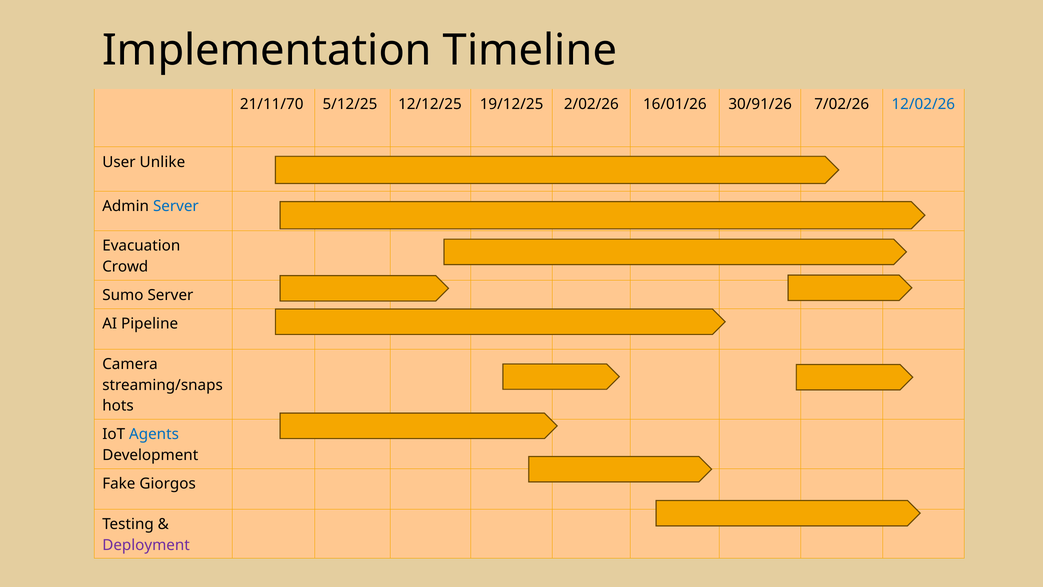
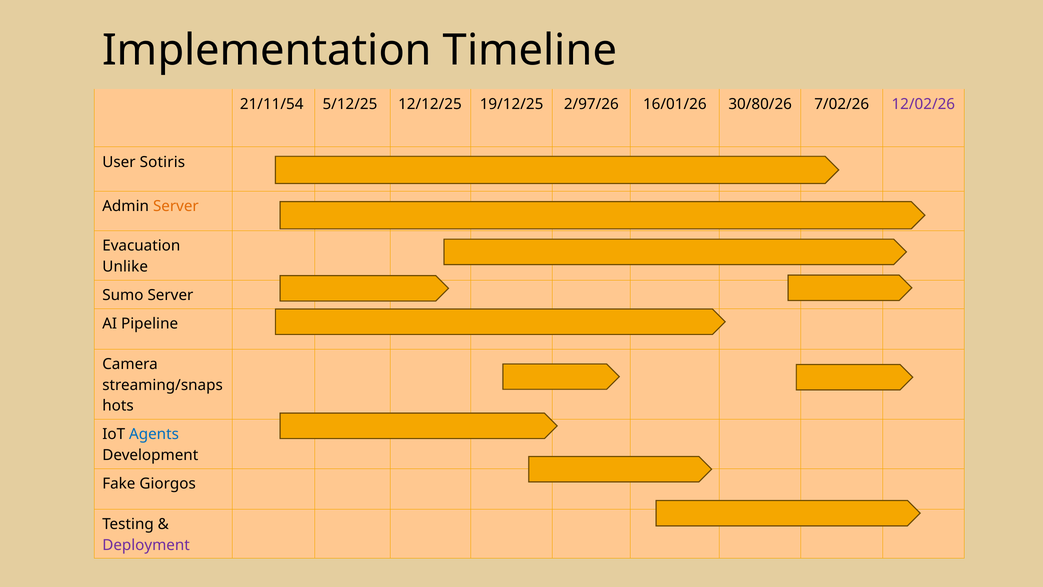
21/11/70: 21/11/70 -> 21/11/54 (272, 104)
2/02/26: 2/02/26 -> 2/97/26 (591, 104)
30/91/26: 30/91/26 -> 30/80/26 (760, 104)
12/02/26 colour: blue -> purple (923, 104)
Unlike: Unlike -> Sotiris (162, 162)
Server colour: blue -> orange (176, 206)
Crowd: Crowd -> Unlike (125, 266)
